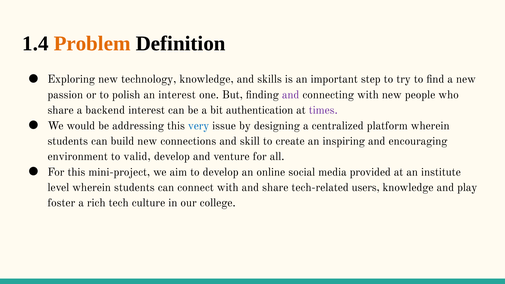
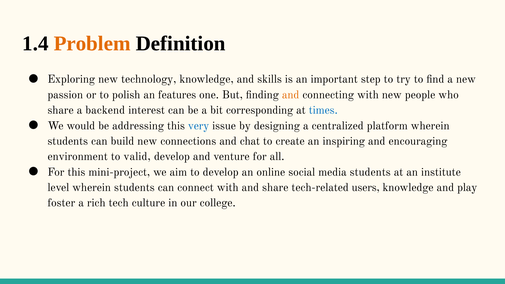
an interest: interest -> features (177, 95)
and colour: purple -> orange (291, 95)
authentication: authentication -> corresponding (260, 110)
times colour: purple -> blue (323, 110)
skill: skill -> chat (250, 141)
media provided: provided -> students (370, 172)
